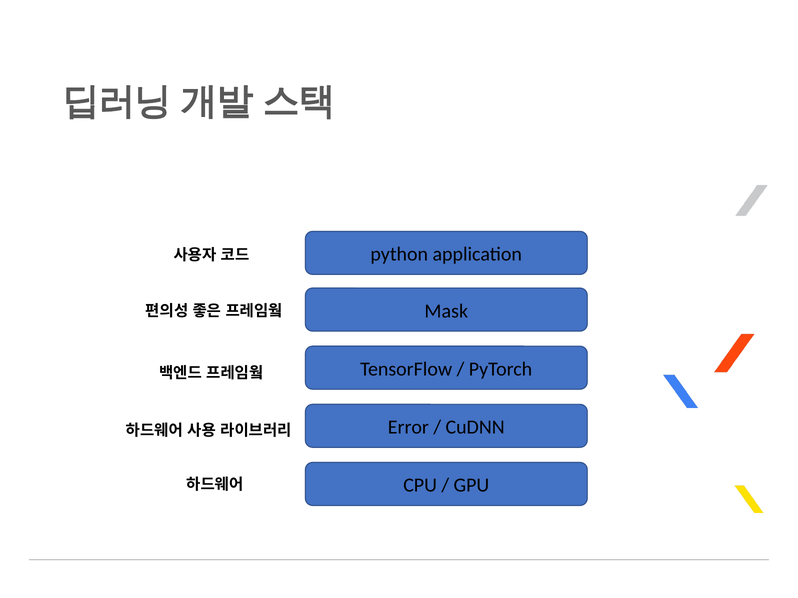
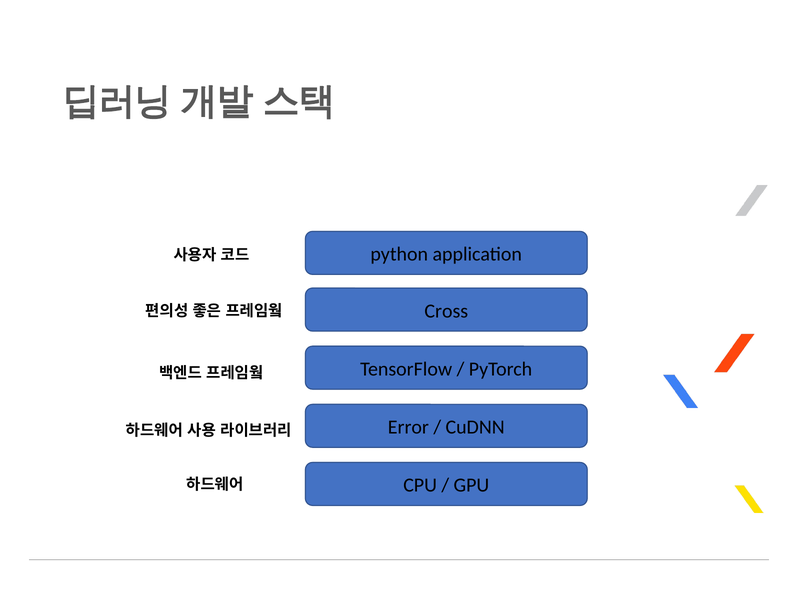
Mask: Mask -> Cross (446, 311)
